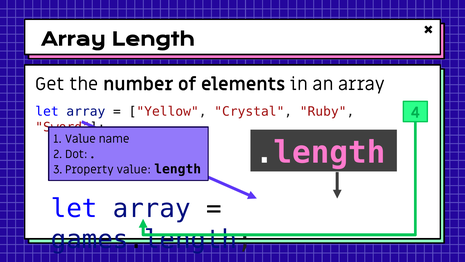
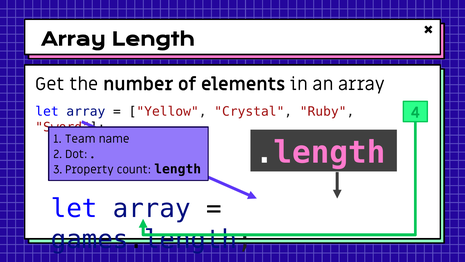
Value: Value -> Team (80, 139)
value: value -> count (134, 170)
